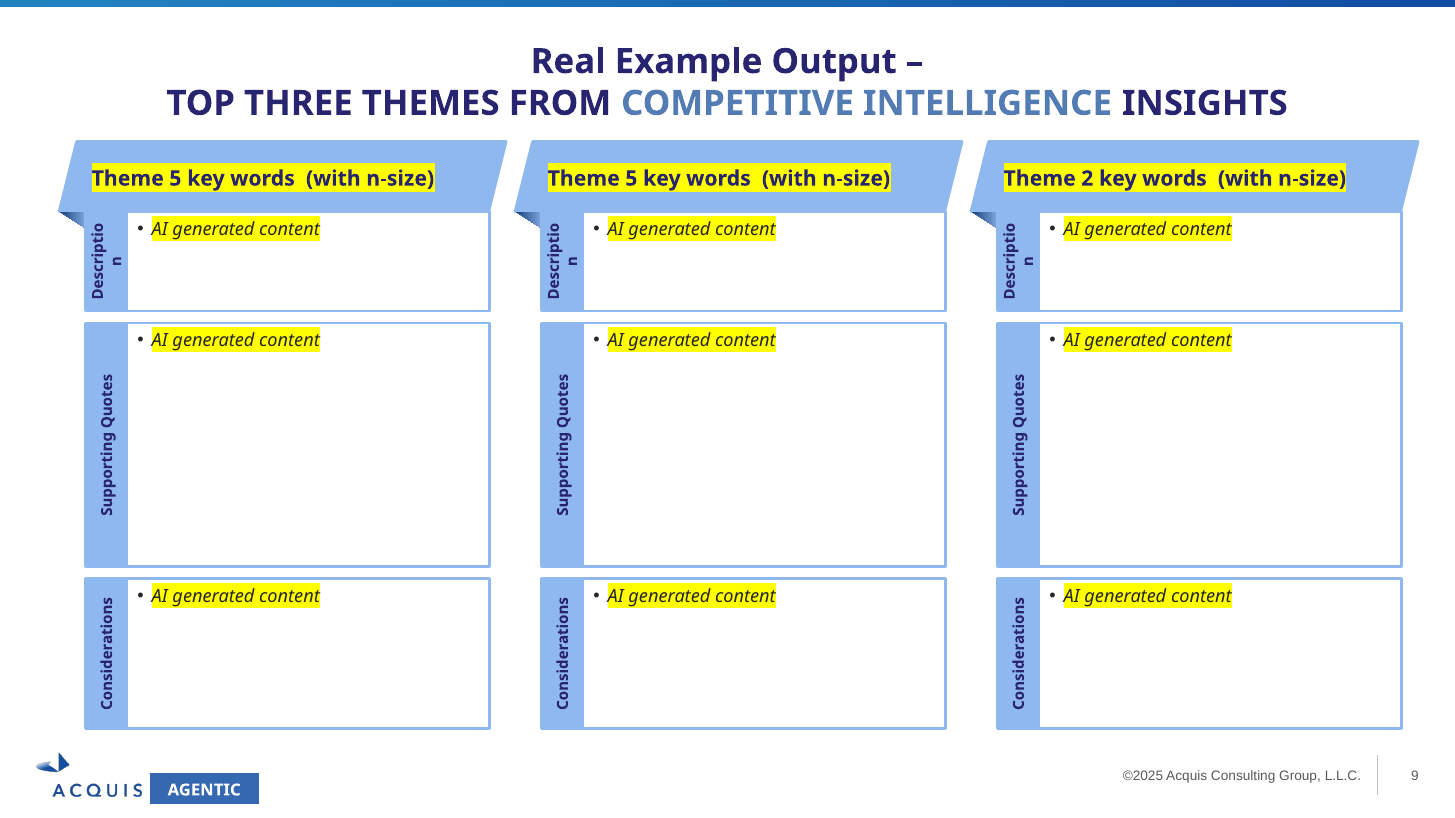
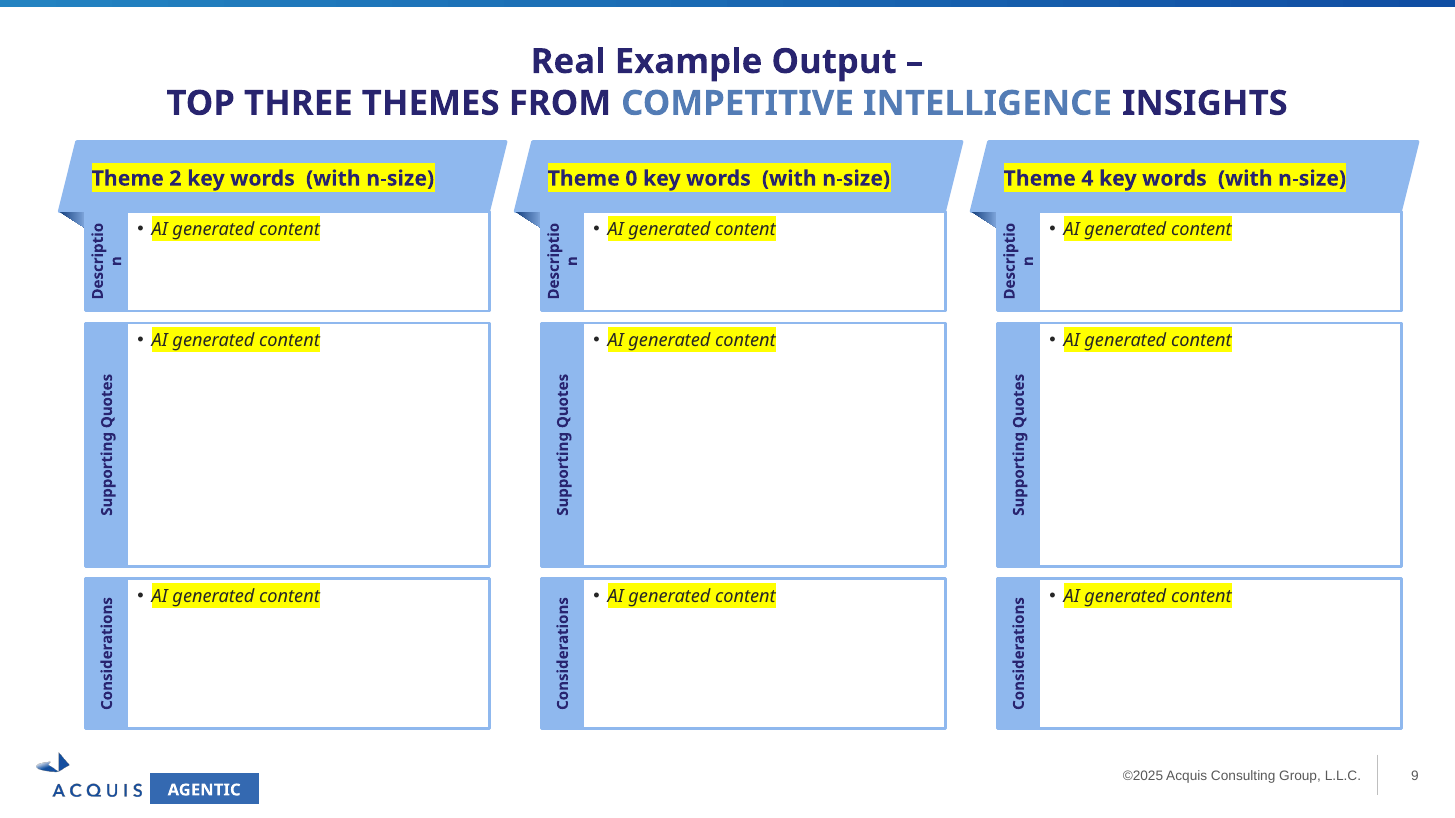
5: 5 -> 2 (175, 179)
5: 5 -> 0 (631, 179)
2: 2 -> 4 (1087, 179)
